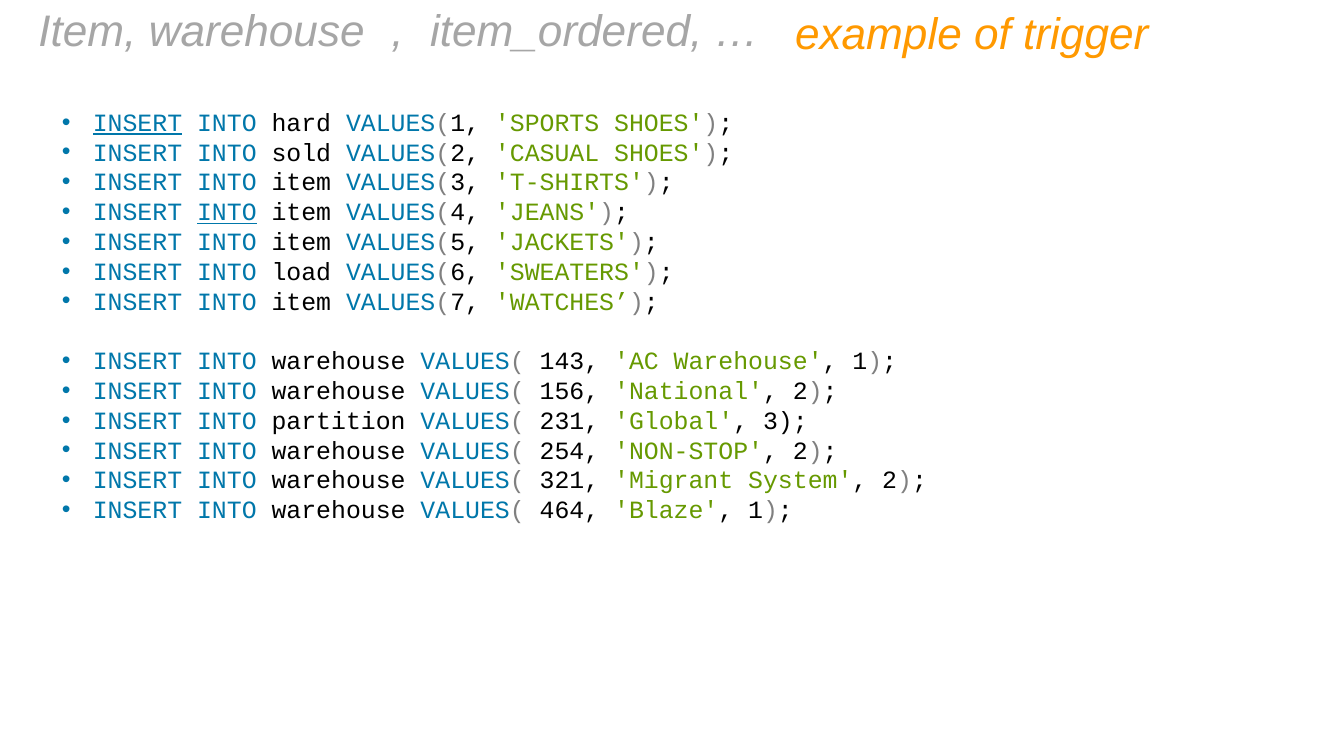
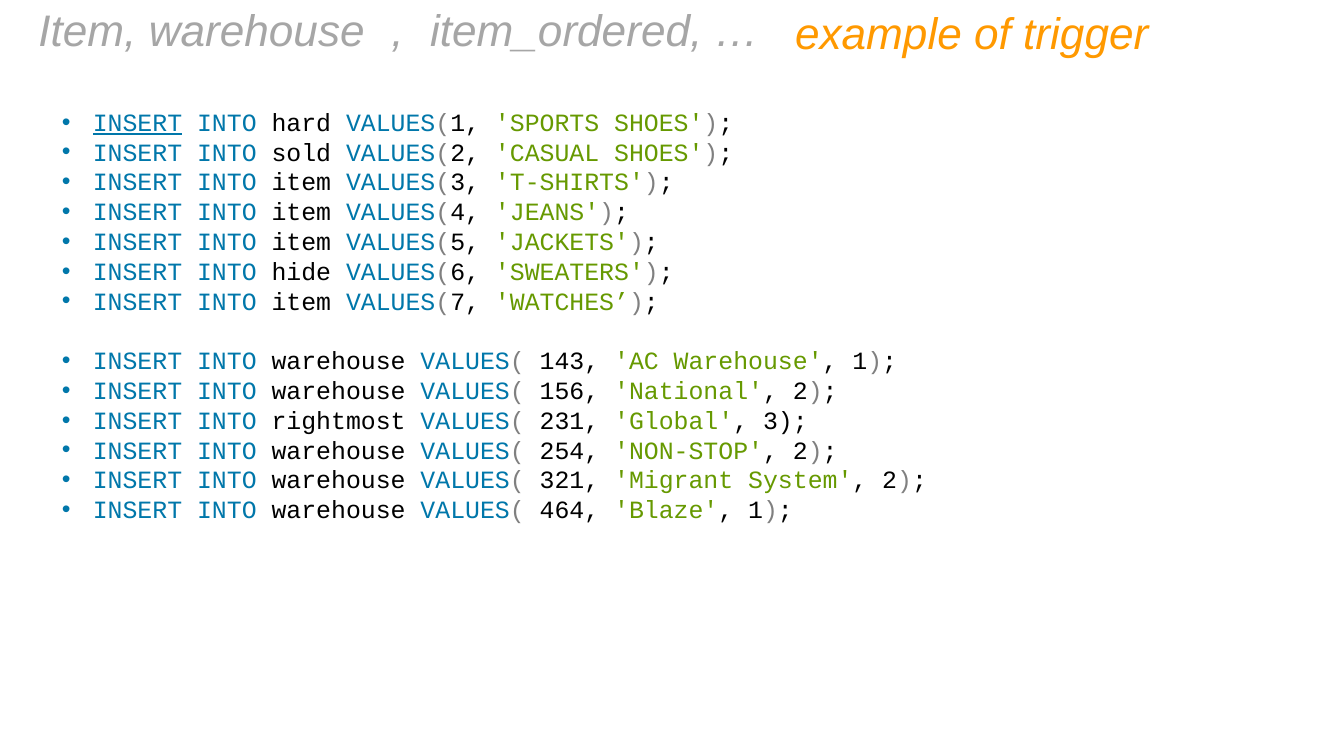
INTO underline: present -> none (227, 212)
load: load -> hide (301, 272)
partition: partition -> rightmost (339, 421)
